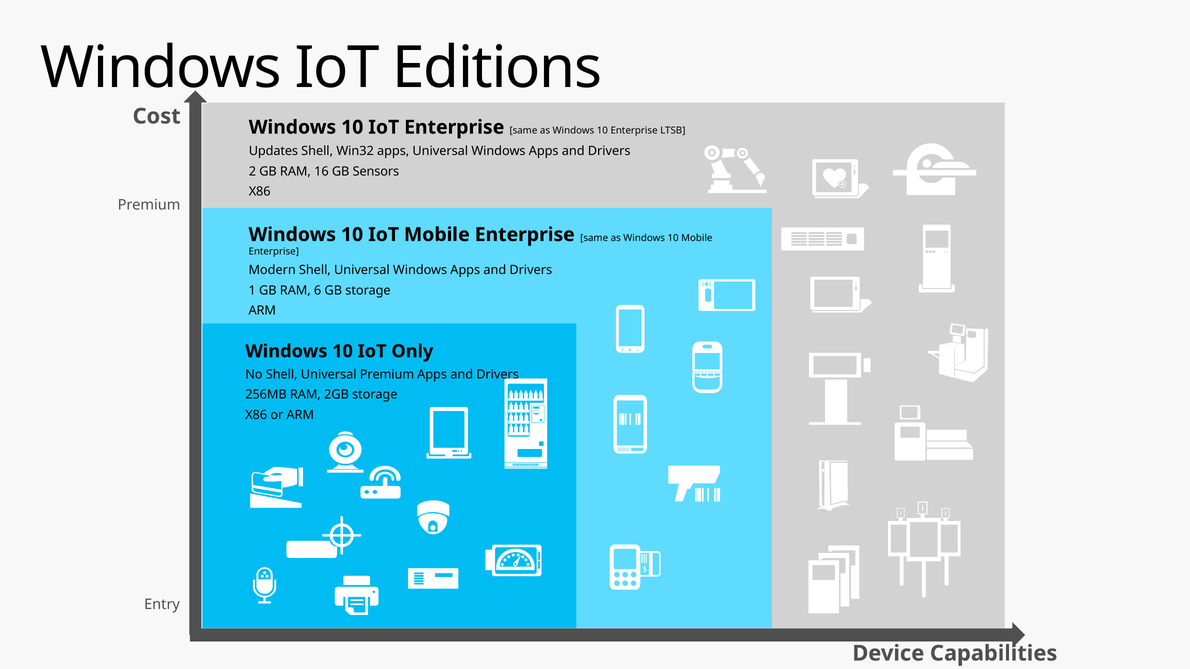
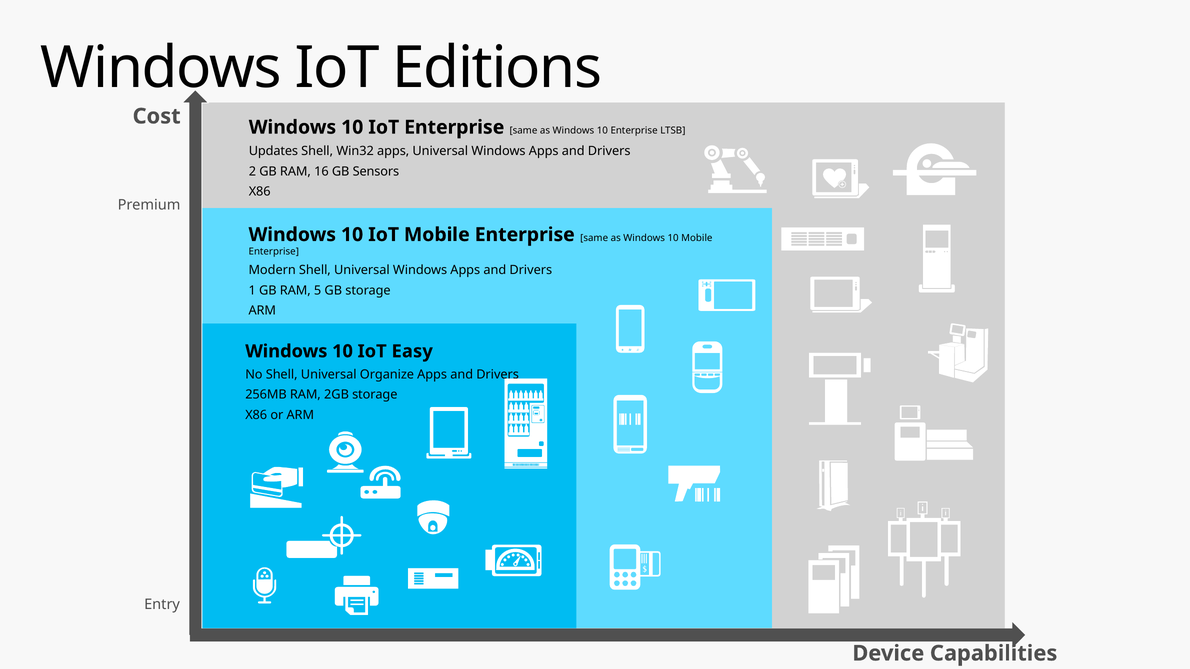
6: 6 -> 5 (318, 290)
Only: Only -> Easy (412, 351)
Universal Premium: Premium -> Organize (387, 375)
